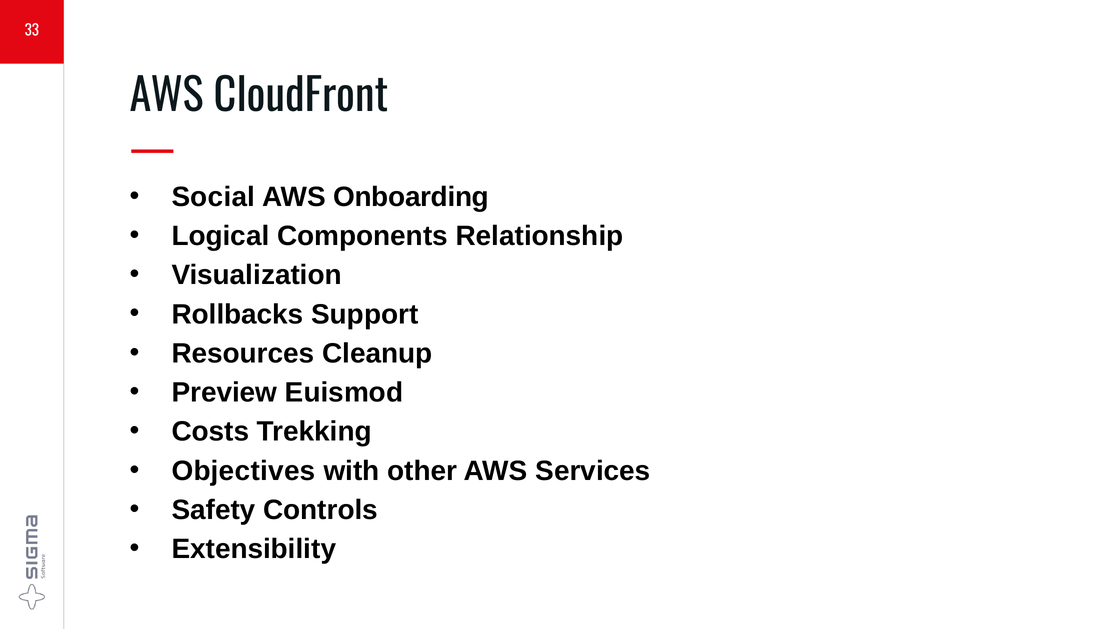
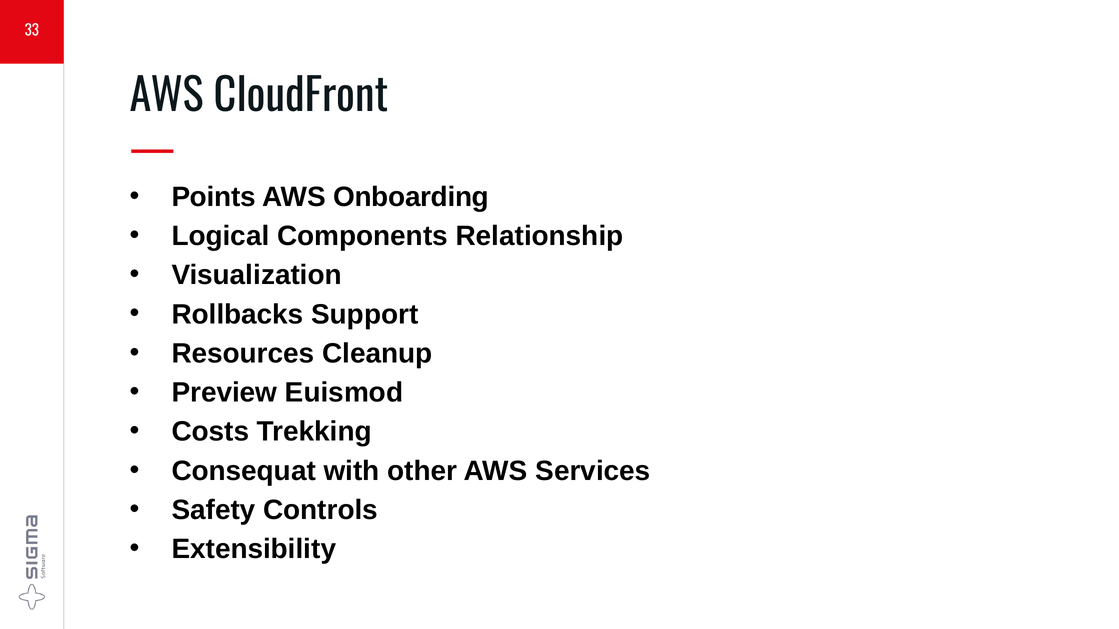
Social: Social -> Points (214, 197)
Objectives: Objectives -> Consequat (244, 471)
